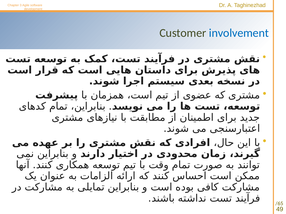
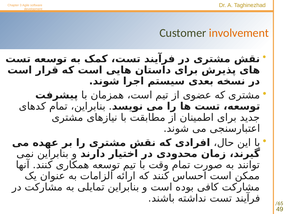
involvement colour: blue -> orange (239, 33)
